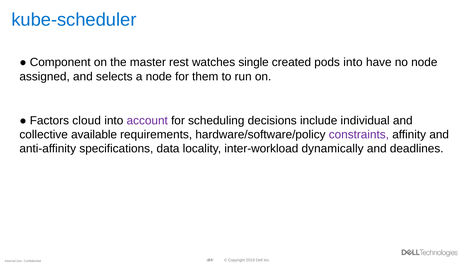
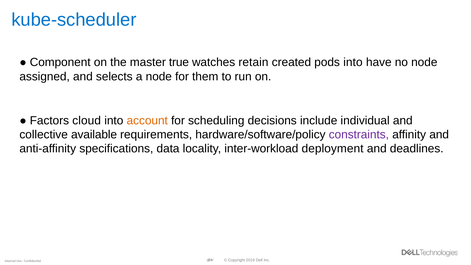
rest: rest -> true (179, 62)
single: single -> retain (253, 62)
account colour: purple -> orange (147, 120)
dynamically: dynamically -> deployment (333, 149)
